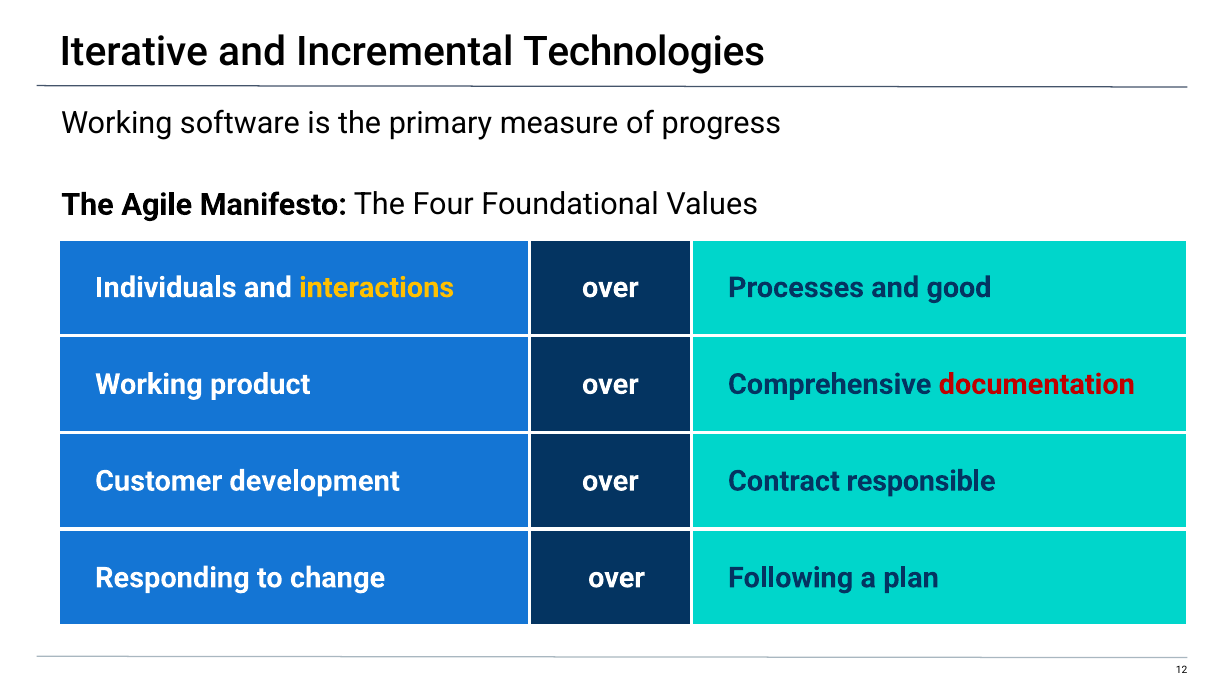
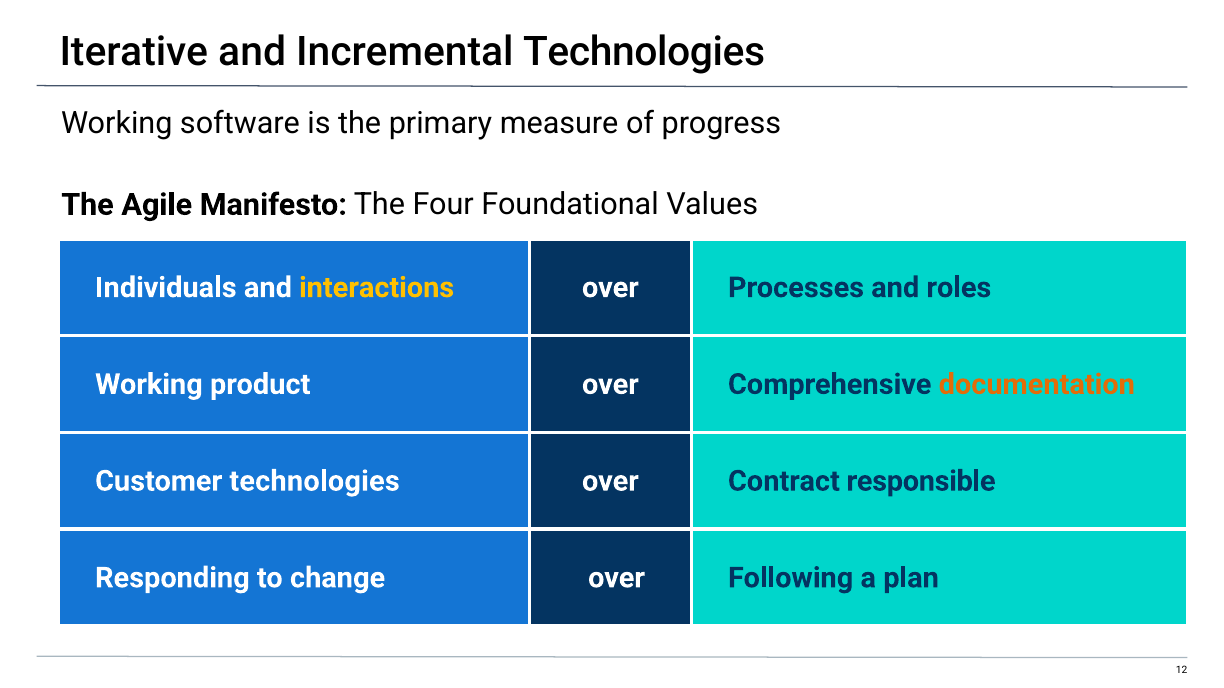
good: good -> roles (959, 288)
documentation colour: red -> orange (1037, 385)
Customer development: development -> technologies (315, 481)
